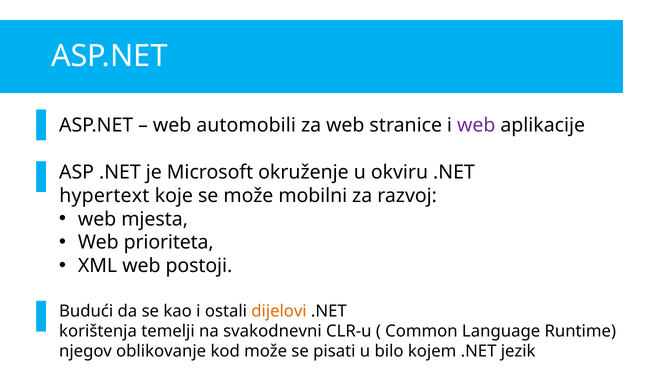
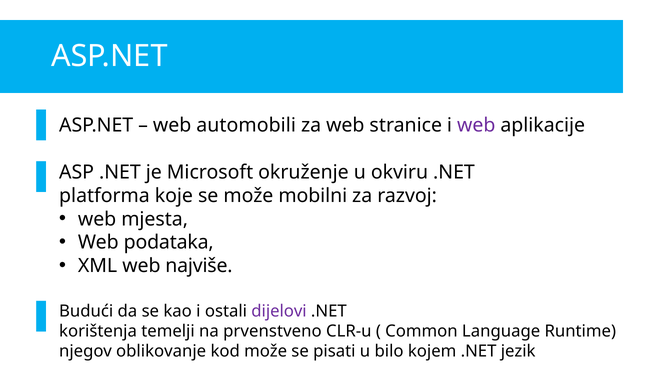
hypertext: hypertext -> platforma (104, 195)
prioriteta: prioriteta -> podataka (169, 242)
postoji: postoji -> najviše (199, 266)
dijelovi colour: orange -> purple (279, 310)
svakodnevni: svakodnevni -> prvenstveno (272, 331)
